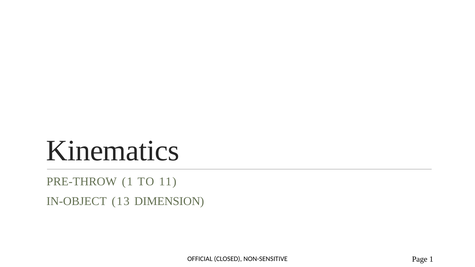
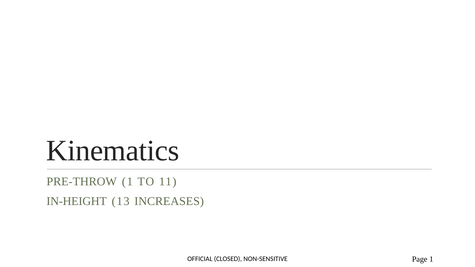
IN-OBJECT: IN-OBJECT -> IN-HEIGHT (77, 201)
DIMENSION: DIMENSION -> INCREASES (169, 201)
